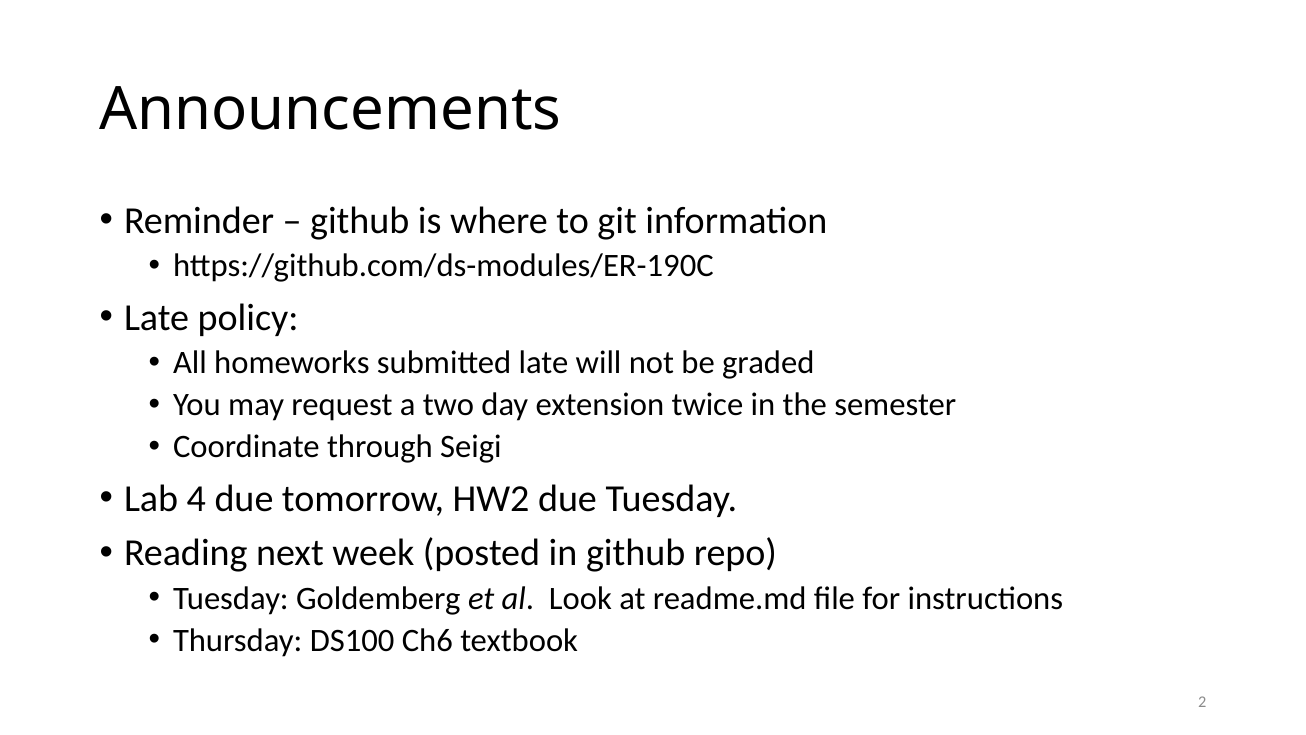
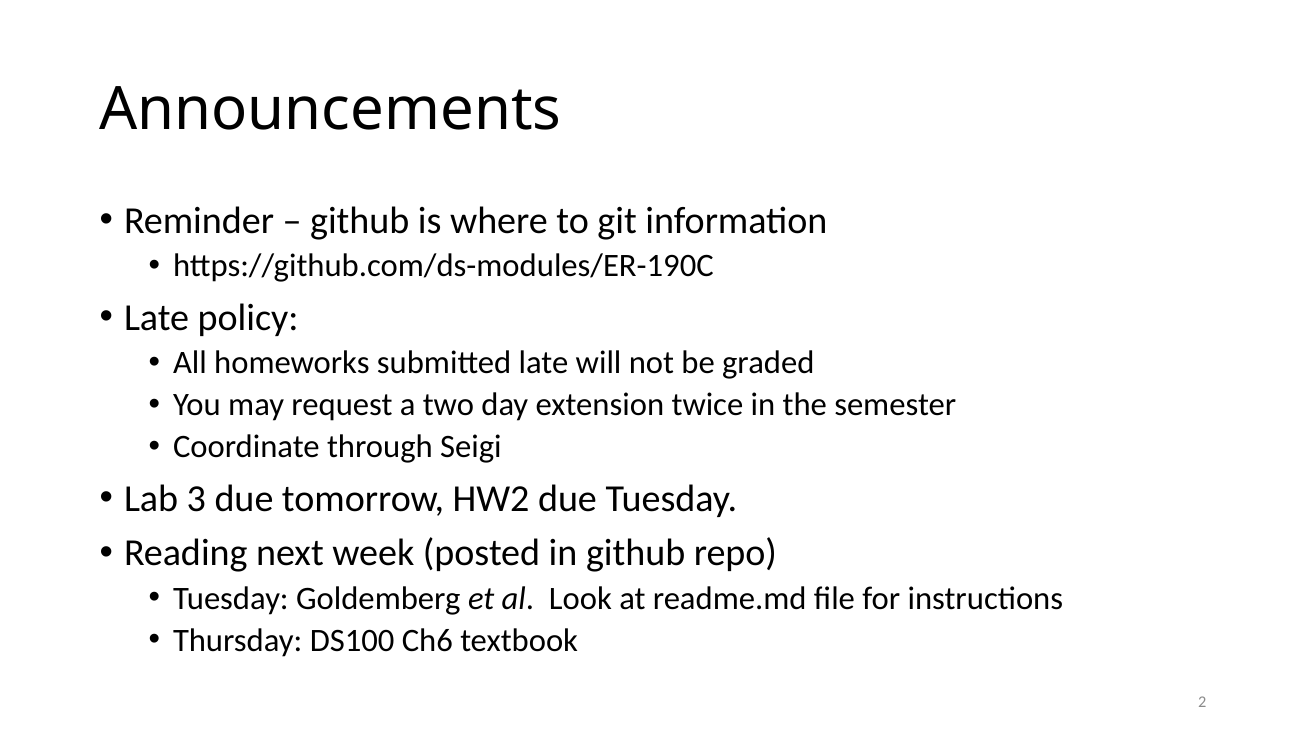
4: 4 -> 3 (196, 498)
